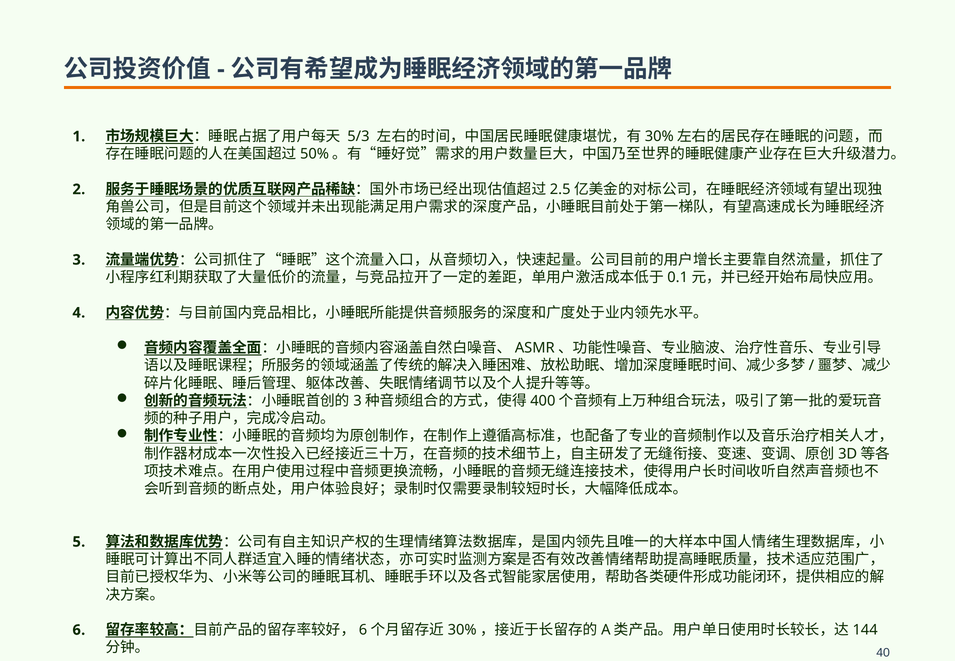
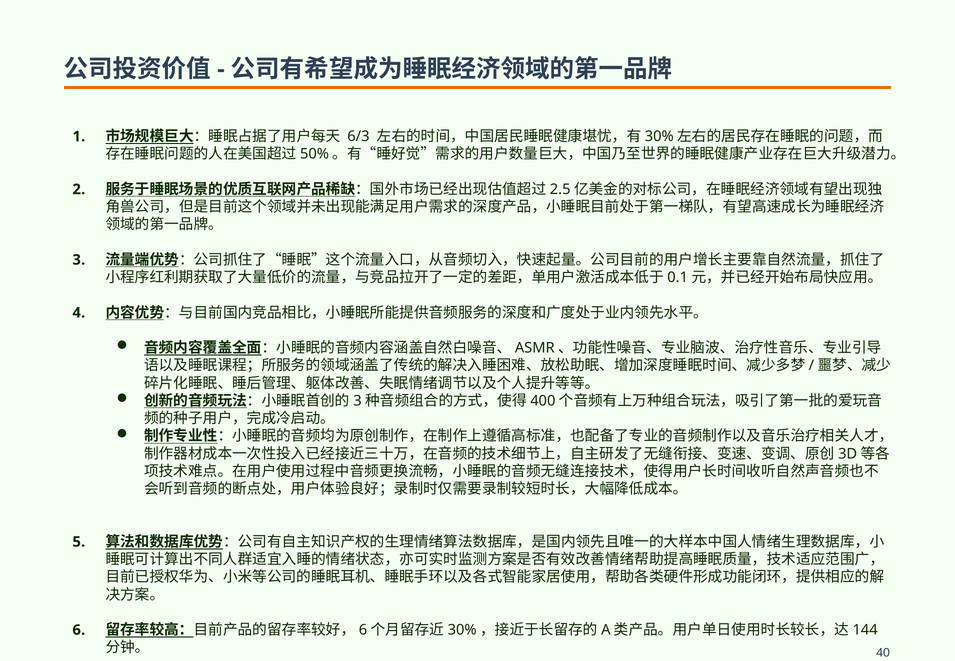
5/3: 5/3 -> 6/3 (358, 136)
